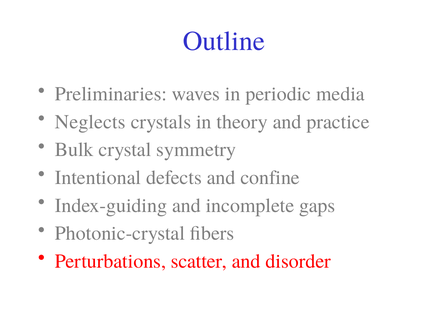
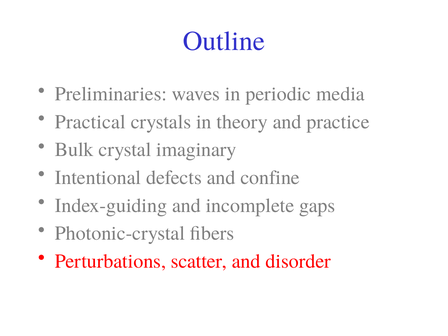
Neglects: Neglects -> Practical (90, 122)
symmetry: symmetry -> imaginary (196, 150)
